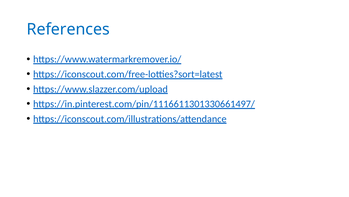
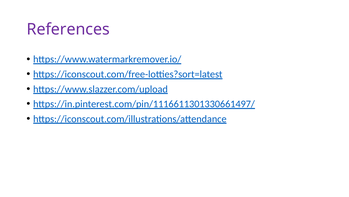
References colour: blue -> purple (68, 29)
